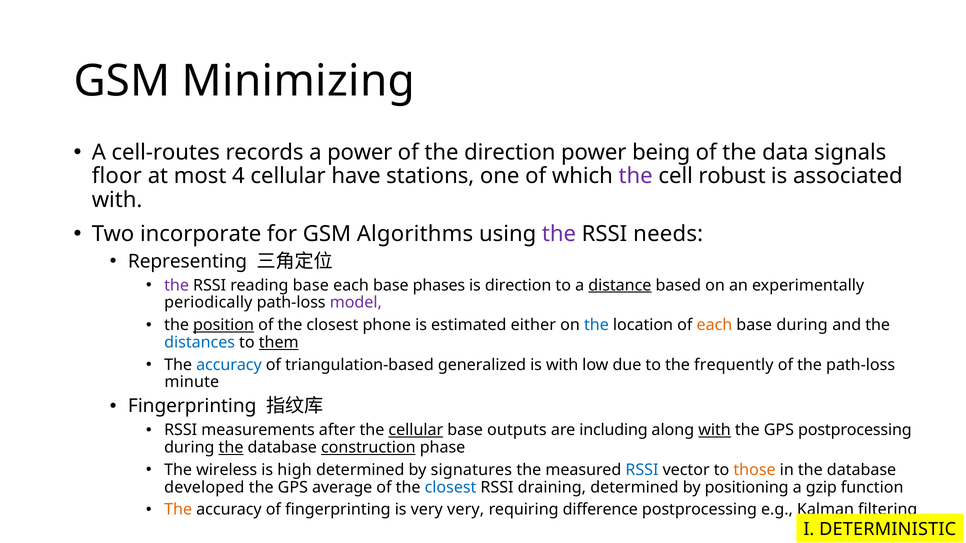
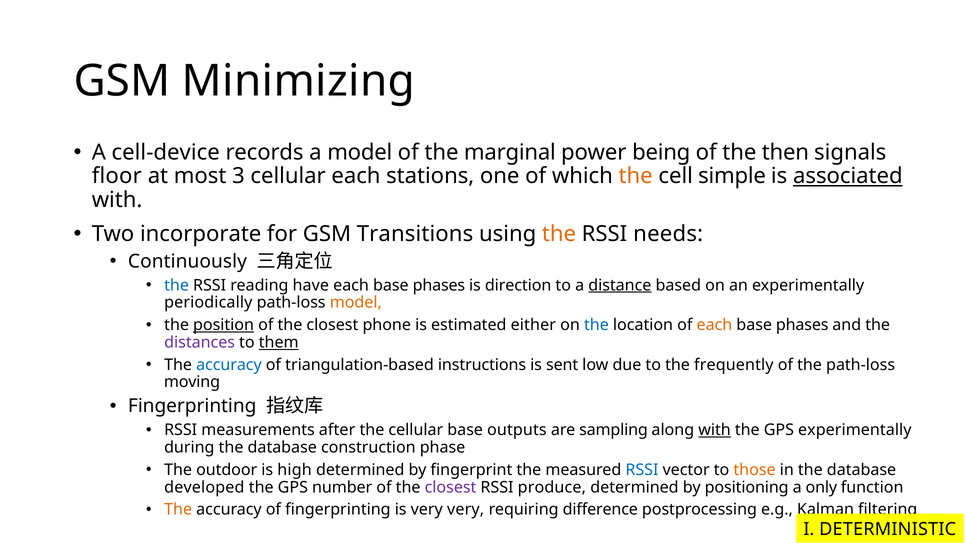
cell-routes: cell-routes -> cell-device (166, 152)
a power: power -> model (360, 152)
the direction: direction -> marginal (510, 152)
data: data -> then (785, 152)
4: 4 -> 3 (238, 176)
cellular have: have -> each (356, 176)
the colour: purple -> orange (636, 176)
robust: robust -> simple (732, 176)
associated underline: none -> present (848, 176)
Algorithms: Algorithms -> Transitions (415, 234)
the colour: purple -> orange (559, 234)
Representing: Representing -> Continuously (187, 261)
the colour: purple -> blue (177, 285)
reading base: base -> have (311, 285)
model colour: purple -> orange (356, 303)
during: during -> phases (802, 325)
distances colour: blue -> purple (200, 343)
generalized: generalized -> instructions (482, 365)
is with: with -> sent (562, 365)
minute: minute -> moving (192, 382)
cellular underline: present -> none (416, 430)
including: including -> sampling (614, 430)
GPS postprocessing: postprocessing -> experimentally (855, 430)
the underline: present -> none (231, 448)
construction underline: present -> none (368, 448)
wireless: wireless -> outdoor (227, 470)
signatures: signatures -> fingerprint (471, 470)
average: average -> number (342, 488)
closest colour: blue -> purple (451, 488)
draining: draining -> produce (552, 488)
gzip: gzip -> only (821, 488)
